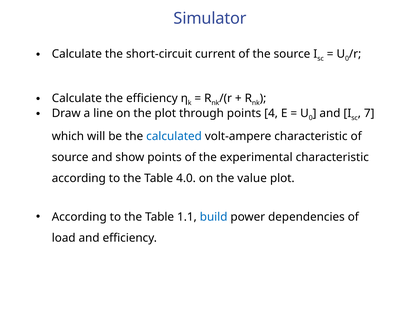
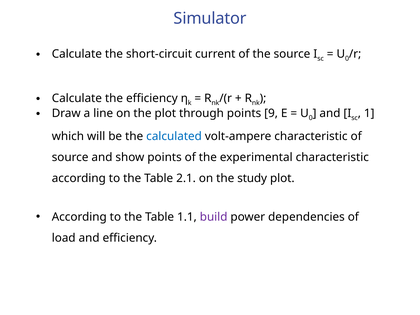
4: 4 -> 9 (271, 113)
7: 7 -> 1 (369, 113)
4.0: 4.0 -> 2.1 (186, 178)
value: value -> study (252, 178)
build colour: blue -> purple (214, 217)
